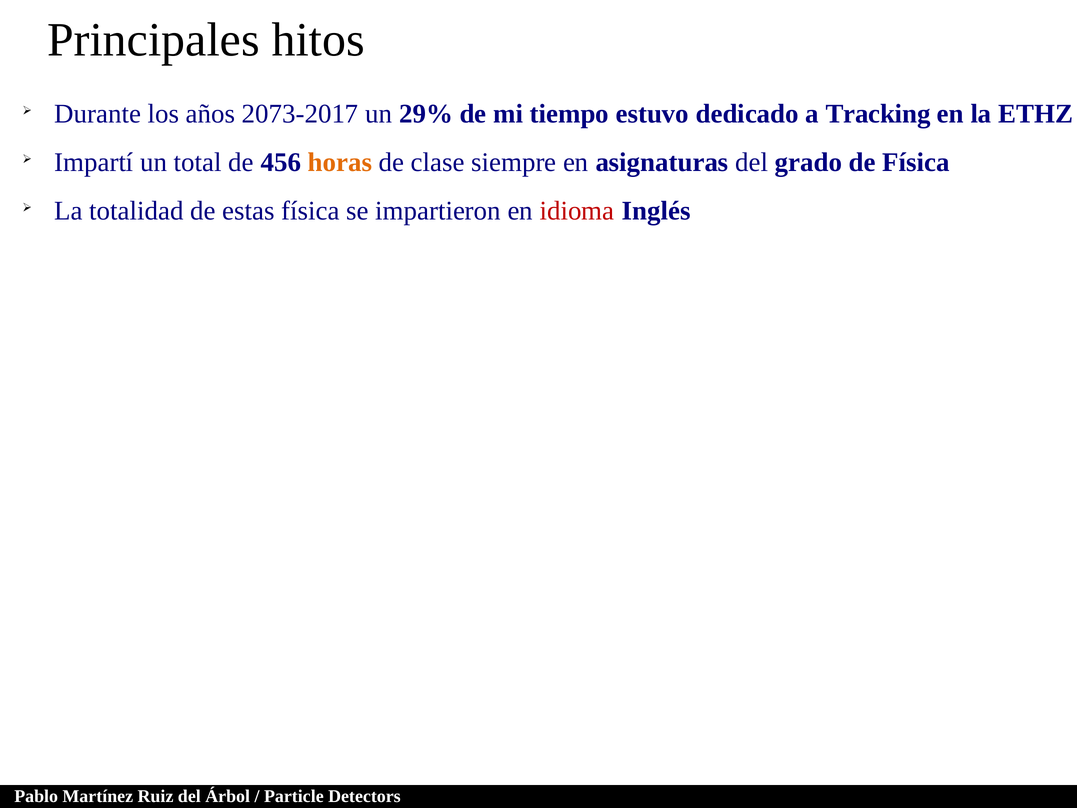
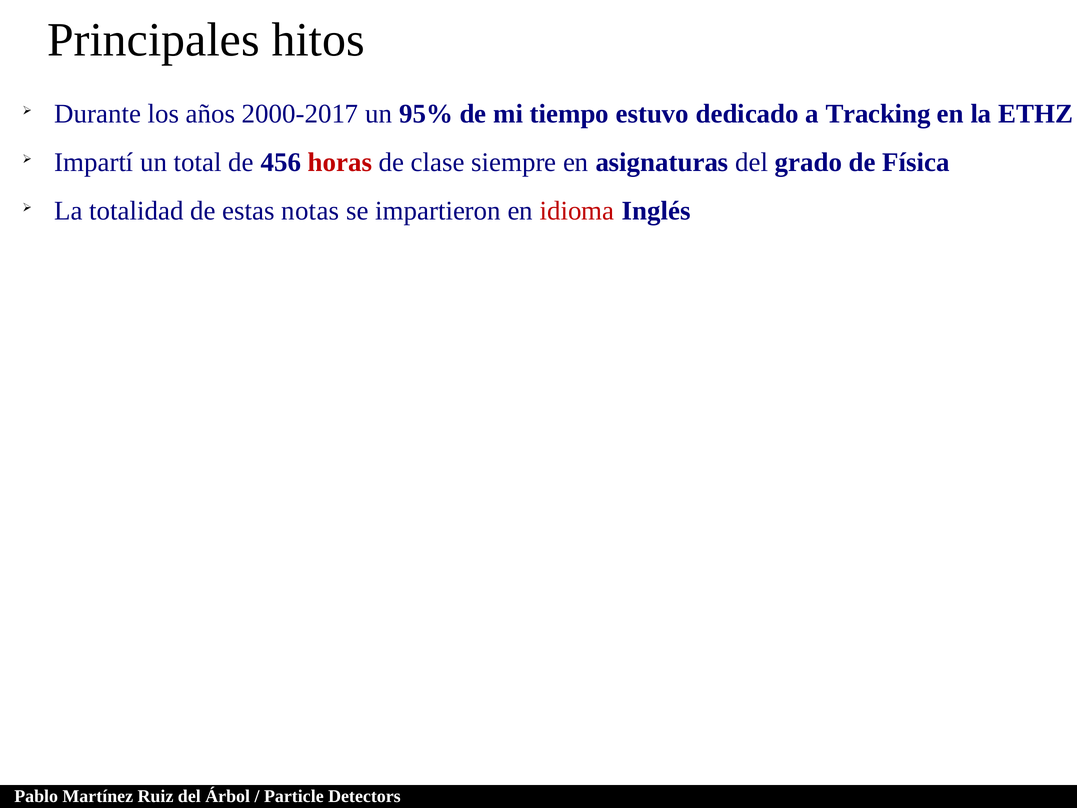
2073-2017: 2073-2017 -> 2000-2017 (300, 114)
29%: 29% -> 95% (426, 114)
horas colour: orange -> red (340, 162)
estas física: física -> notas (310, 211)
